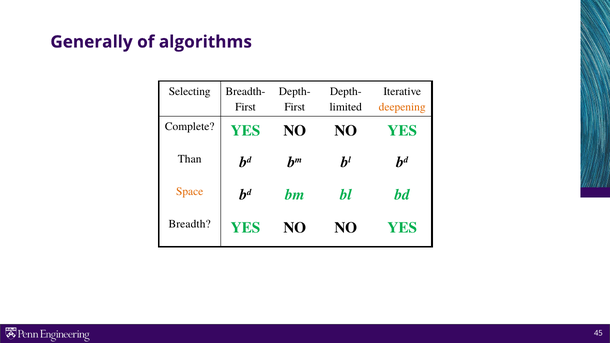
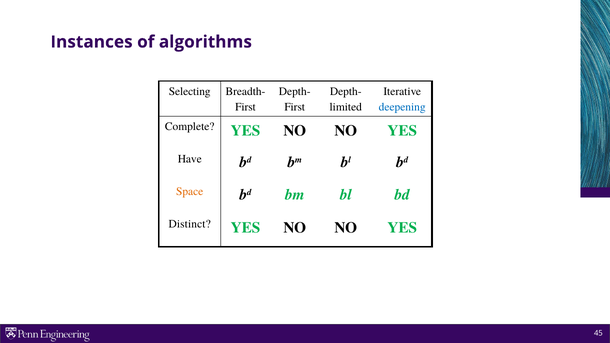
Generally: Generally -> Instances (91, 42)
deepening colour: orange -> blue (402, 107)
Than: Than -> Have (190, 159)
Breadth: Breadth -> Distinct (190, 224)
